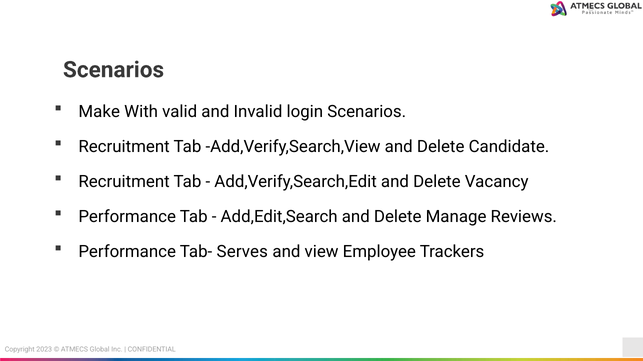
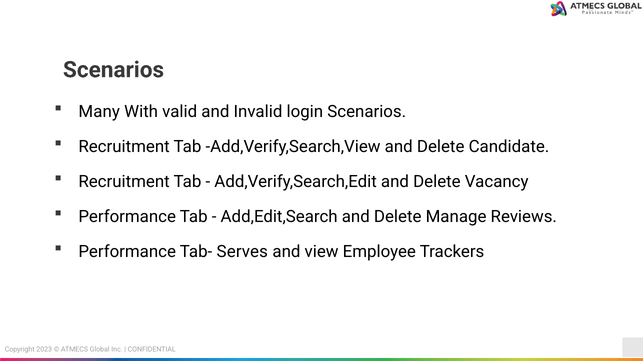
Make: Make -> Many (99, 112)
